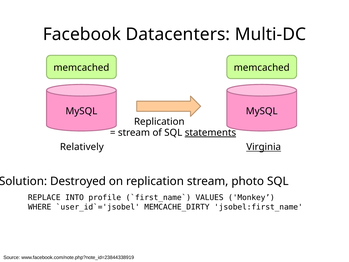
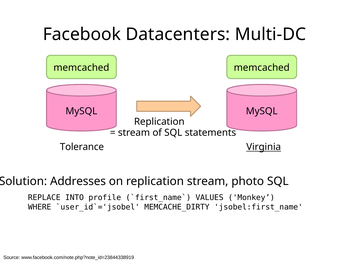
statements underline: present -> none (210, 133)
Relatively: Relatively -> Tolerance (82, 147)
Destroyed: Destroyed -> Addresses (78, 181)
